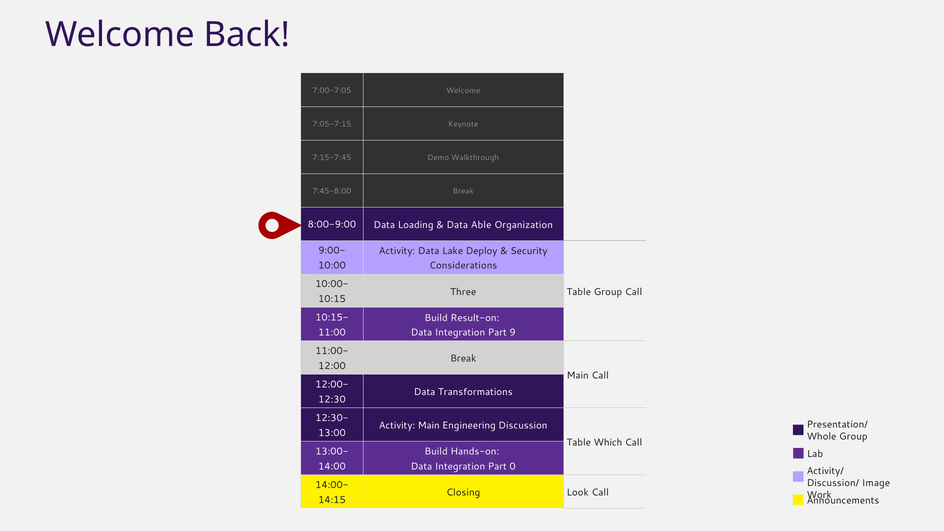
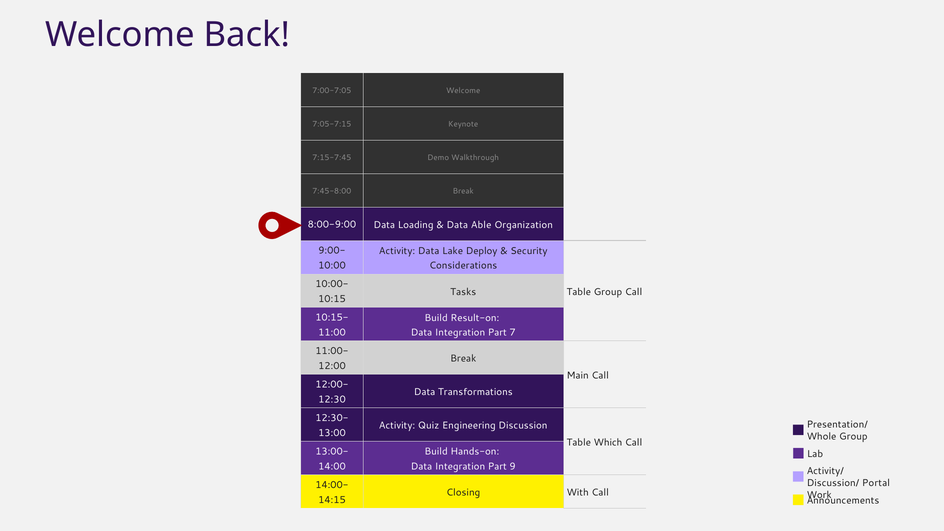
Three: Three -> Tasks (463, 292)
9: 9 -> 7 (513, 333)
Activity Main: Main -> Quiz (429, 426)
0: 0 -> 9 (513, 467)
Image: Image -> Portal (876, 483)
Look: Look -> With (578, 493)
